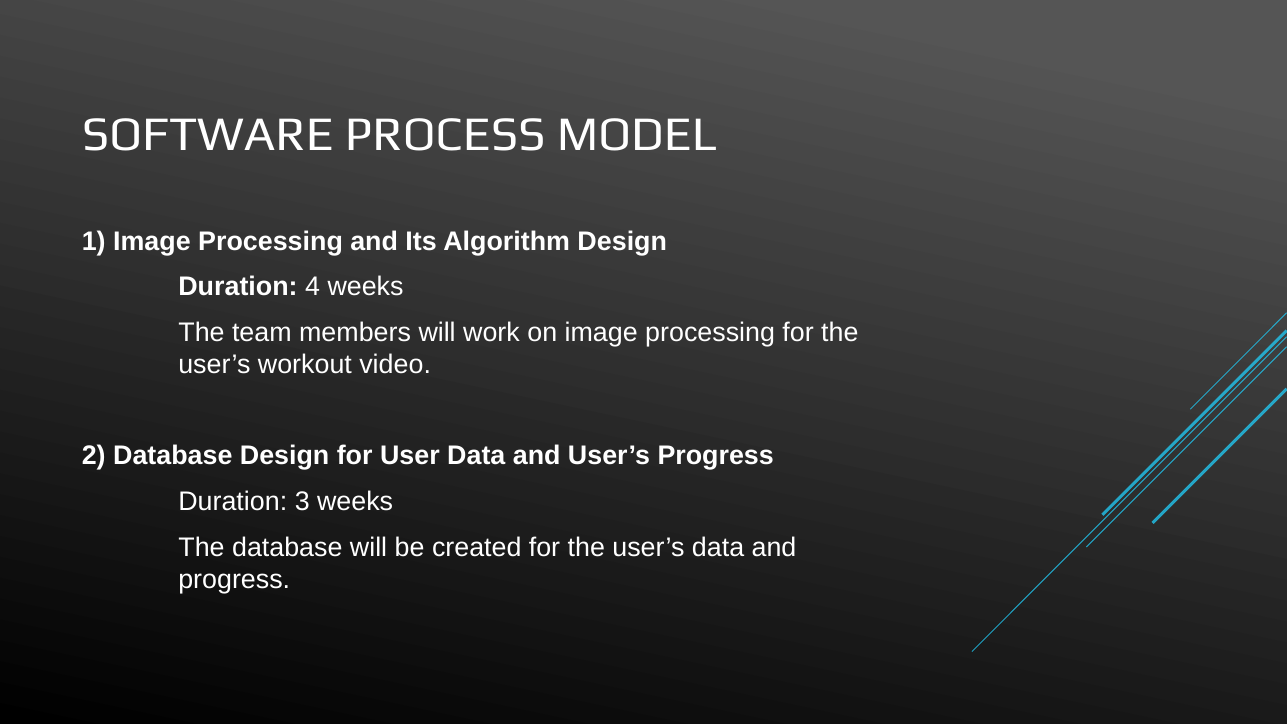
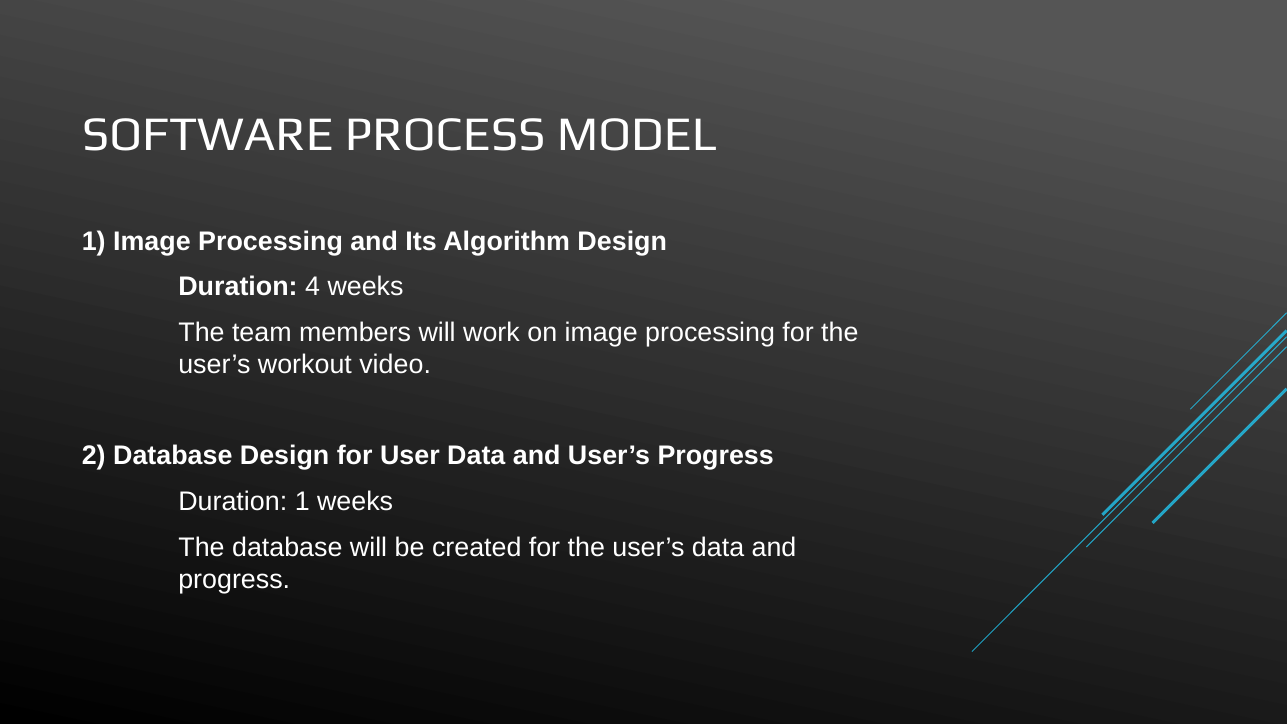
Duration 3: 3 -> 1 (302, 502)
